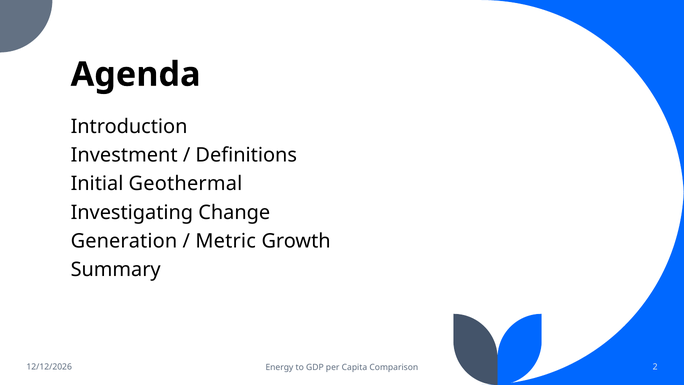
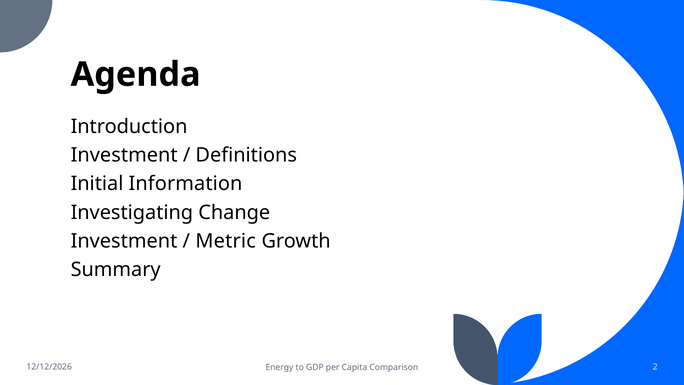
Geothermal: Geothermal -> Information (186, 184)
Generation: Generation -> Investment (124, 241)
